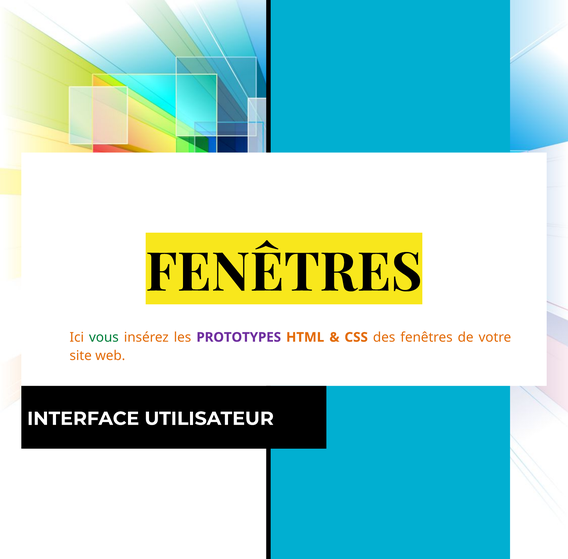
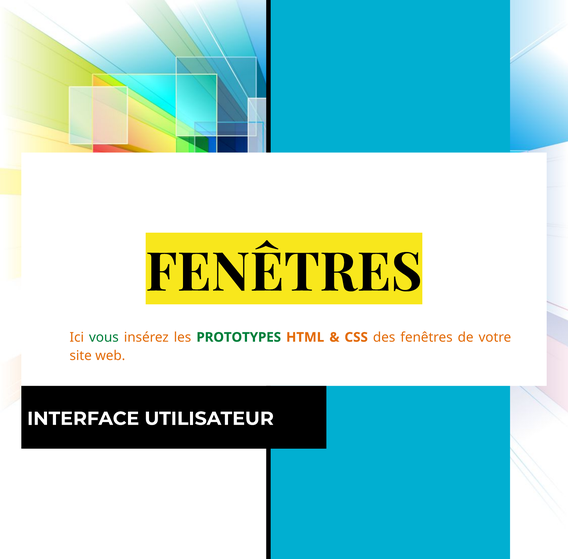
PROTOTYPES colour: purple -> green (239, 337)
